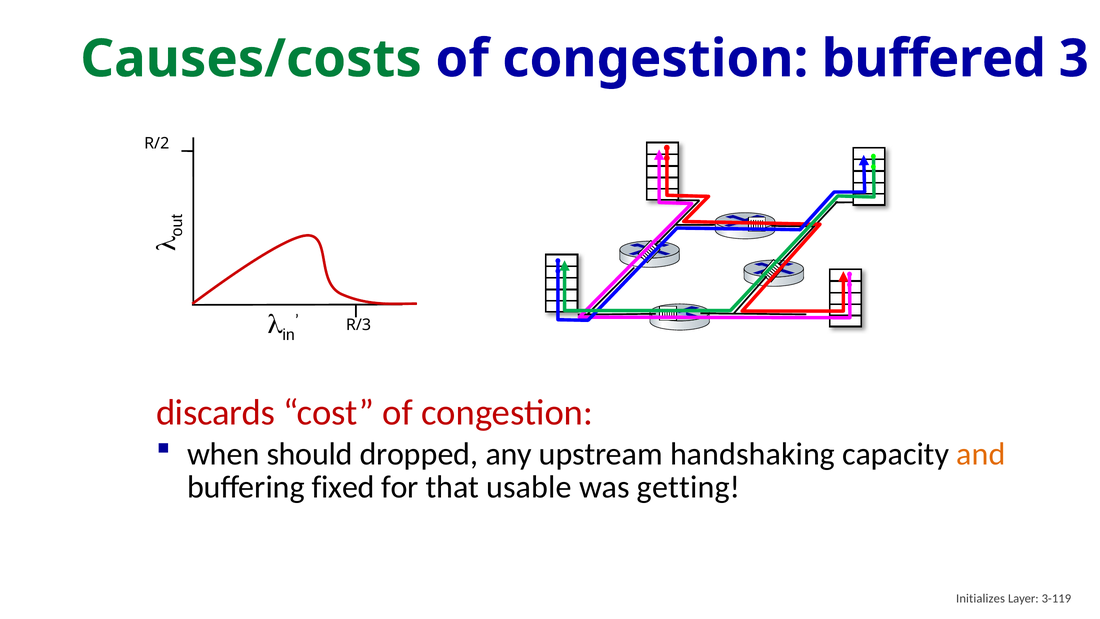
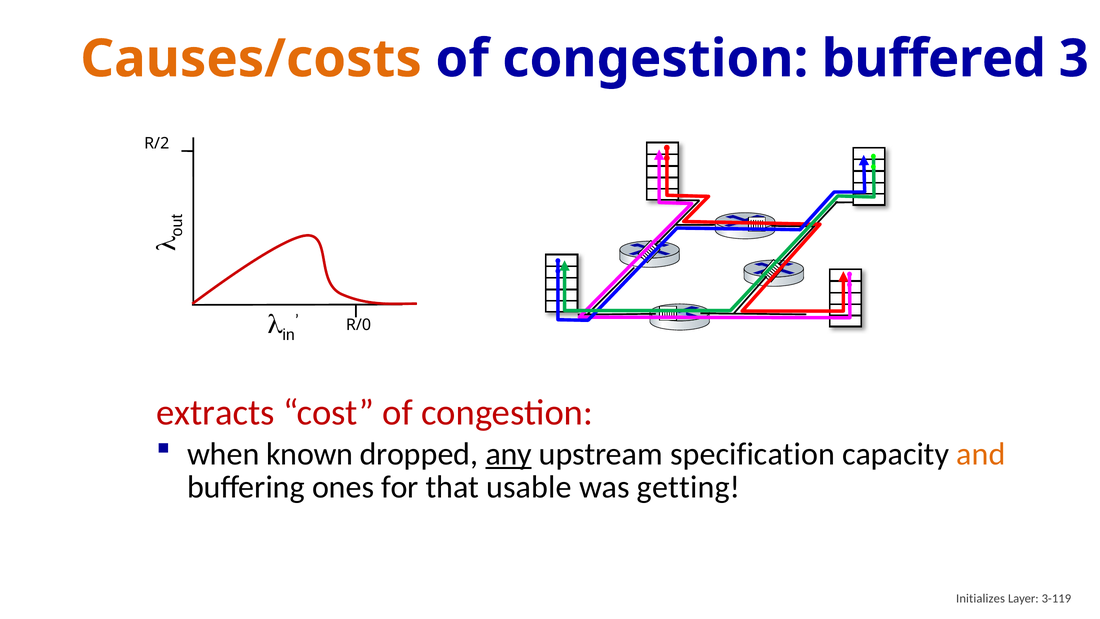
Causes/costs colour: green -> orange (251, 59)
R/3: R/3 -> R/0 (359, 325)
discards: discards -> extracts (215, 412)
should: should -> known (310, 454)
any underline: none -> present (509, 454)
handshaking: handshaking -> specification (753, 454)
fixed: fixed -> ones (343, 487)
